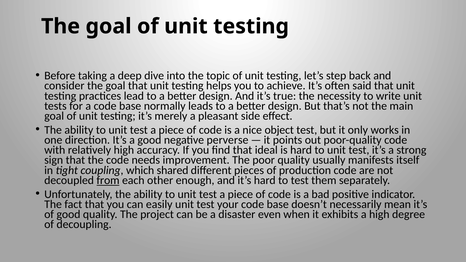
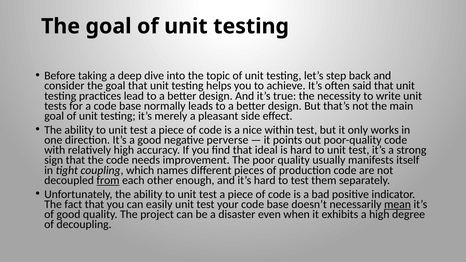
object: object -> within (279, 130)
shared: shared -> names (173, 170)
mean underline: none -> present (398, 204)
